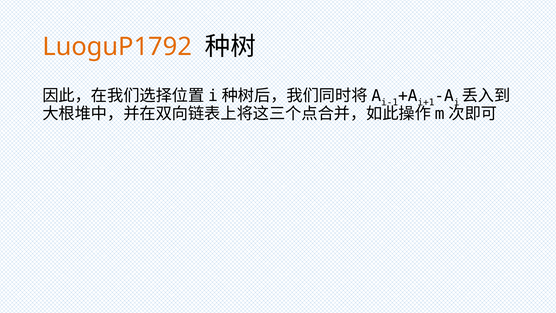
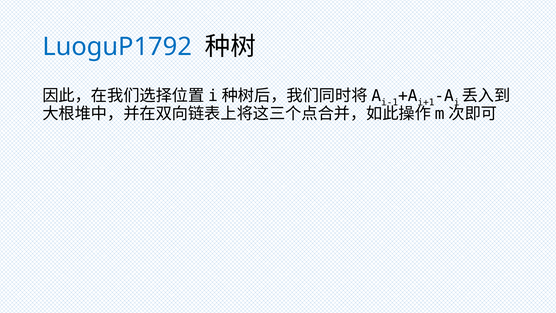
LuoguP1792 colour: orange -> blue (117, 47)
